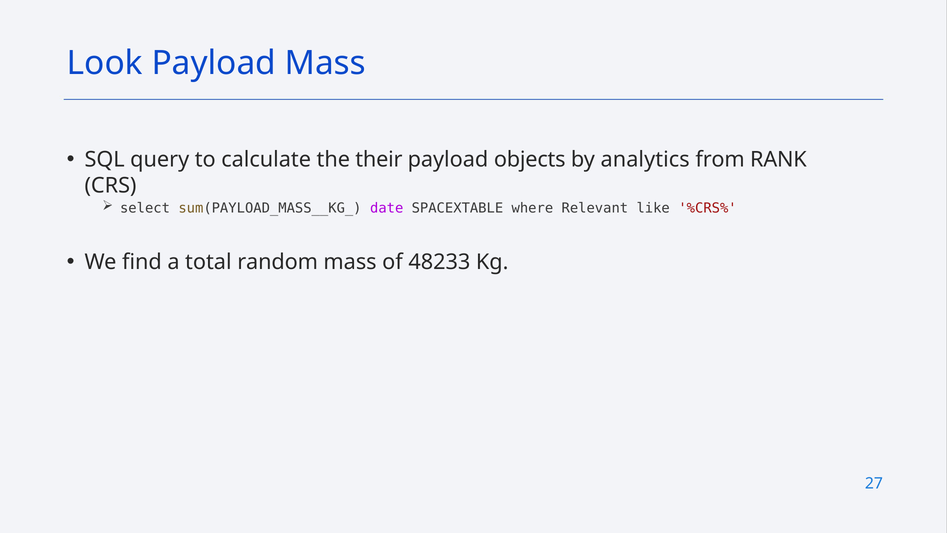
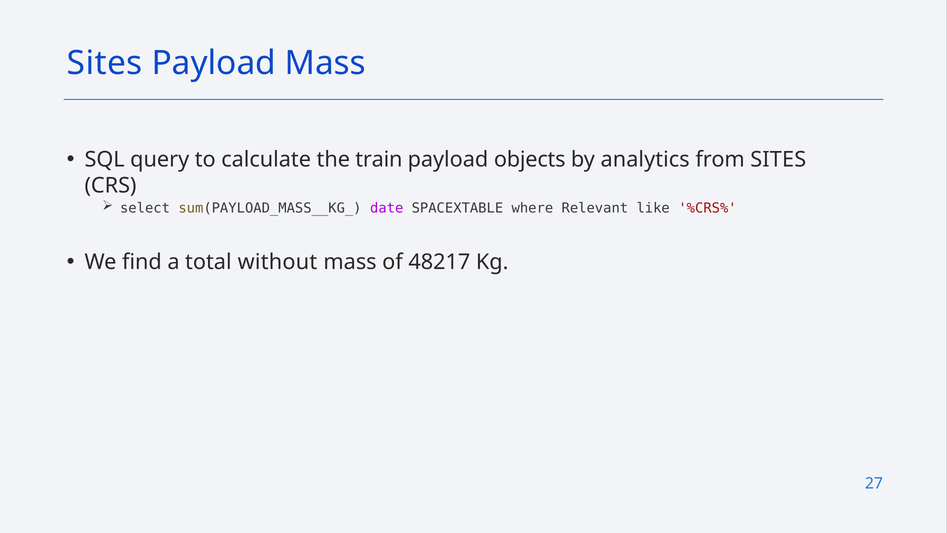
Look: Look -> Sites (105, 63)
their: their -> train (379, 160)
from RANK: RANK -> SITES (778, 160)
random: random -> without (277, 262)
48233: 48233 -> 48217 (439, 262)
